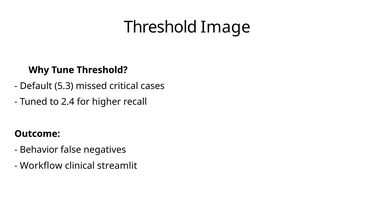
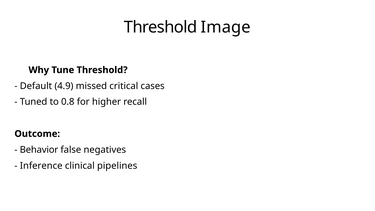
5.3: 5.3 -> 4.9 (64, 86)
2.4: 2.4 -> 0.8 (68, 102)
Workflow: Workflow -> Inference (41, 166)
streamlit: streamlit -> pipelines (117, 166)
